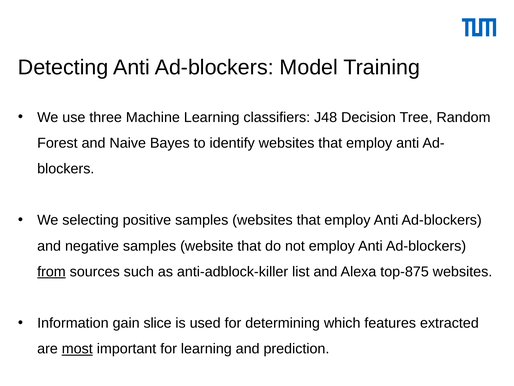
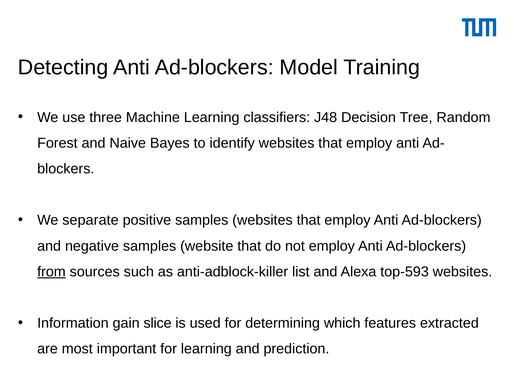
selecting: selecting -> separate (90, 220)
top-875: top-875 -> top-593 (405, 271)
most underline: present -> none (77, 348)
